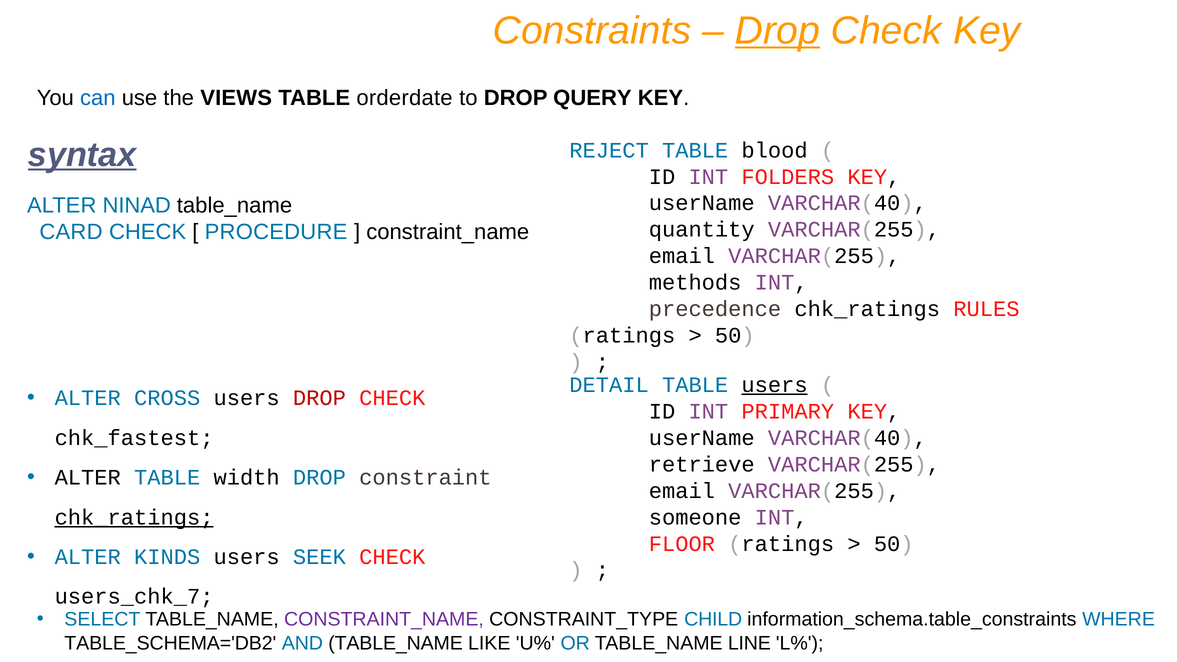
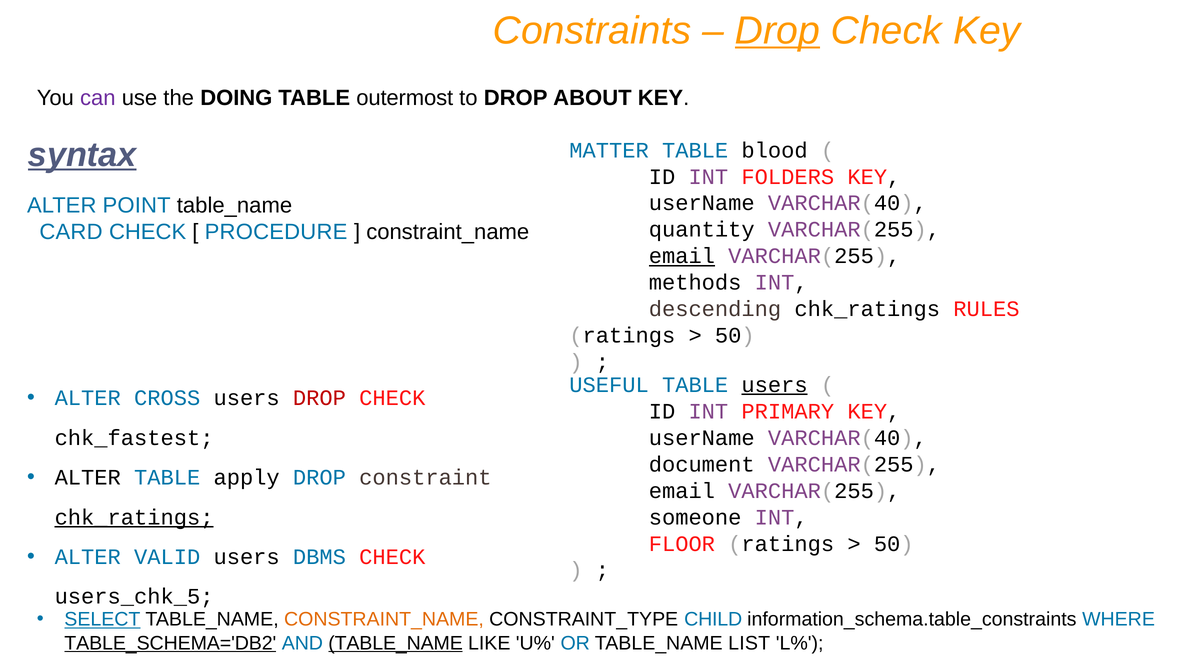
can colour: blue -> purple (98, 98)
VIEWS: VIEWS -> DOING (236, 98)
orderdate: orderdate -> outermost (405, 98)
QUERY: QUERY -> ABOUT (592, 98)
REJECT: REJECT -> MATTER (609, 150)
NINAD: NINAD -> POINT (137, 205)
email underline: none -> present (682, 256)
precedence: precedence -> descending (715, 309)
DETAIL: DETAIL -> USEFUL (609, 385)
retrieve: retrieve -> document (702, 464)
width: width -> apply (247, 478)
KINDS: KINDS -> VALID (167, 557)
SEEK: SEEK -> DBMS (319, 557)
users_chk_7: users_chk_7 -> users_chk_5 (134, 597)
SELECT underline: none -> present (102, 620)
CONSTRAINT_NAME colour: purple -> orange (384, 620)
TABLE_SCHEMA='DB2 underline: none -> present (170, 643)
TABLE_NAME underline: none -> present (396, 643)
LINE: LINE -> LIST (749, 643)
